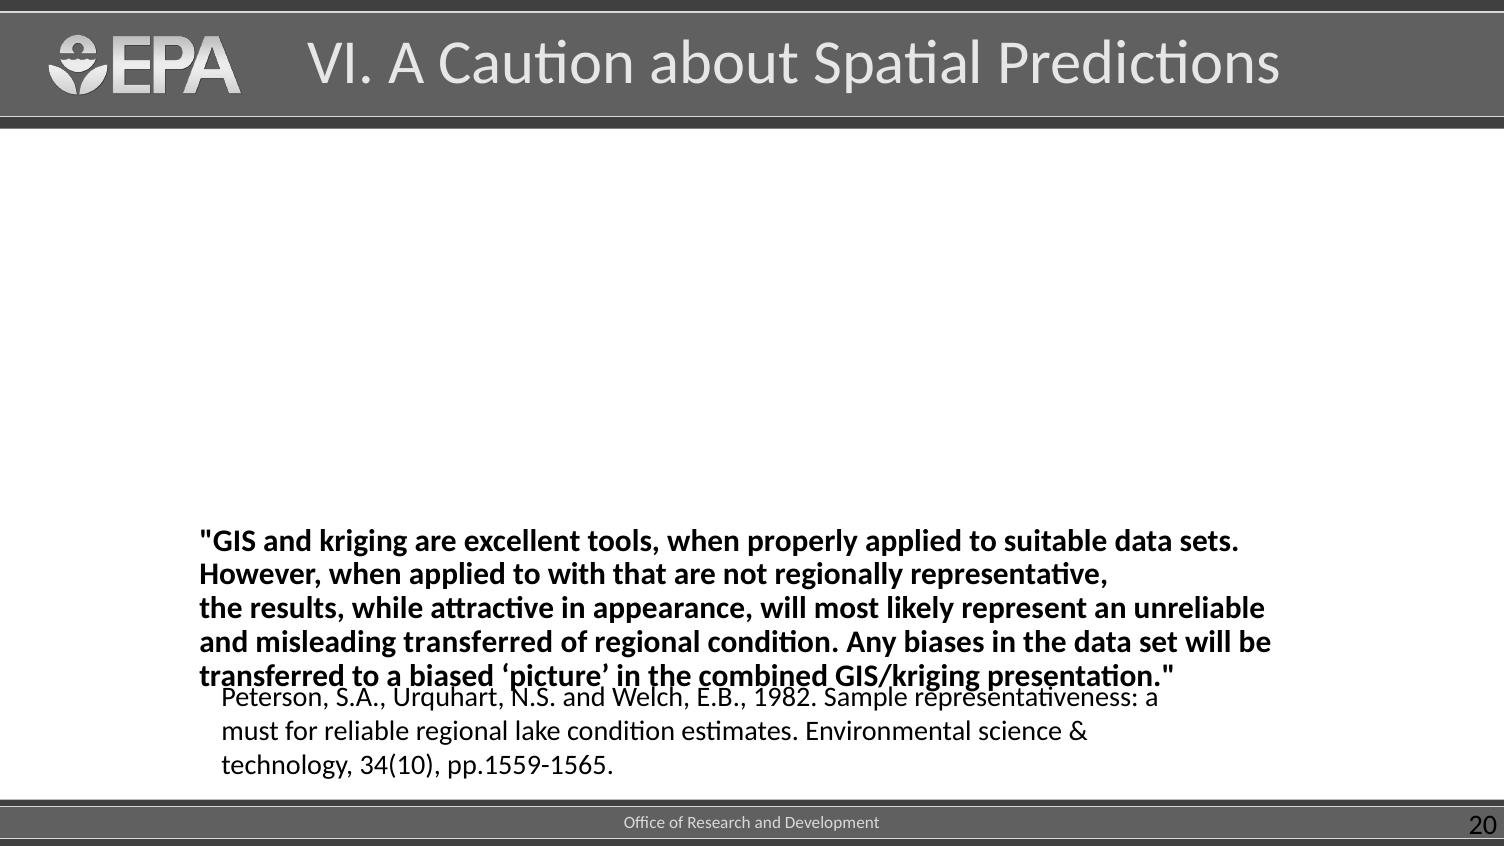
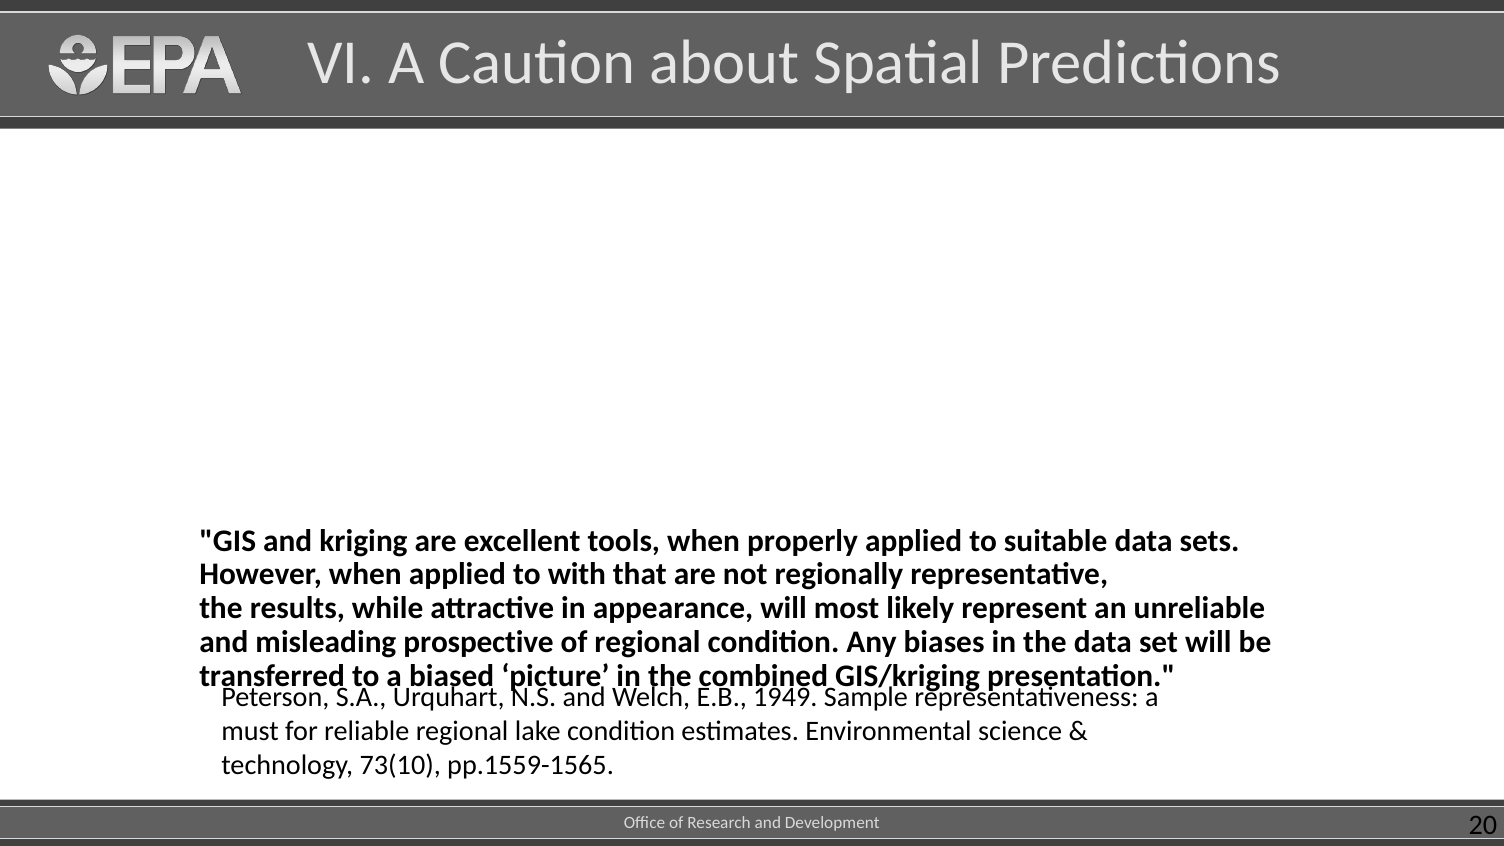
misleading transferred: transferred -> prospective (479, 642)
1982: 1982 -> 1949 (785, 698)
34(10: 34(10 -> 73(10 (400, 765)
